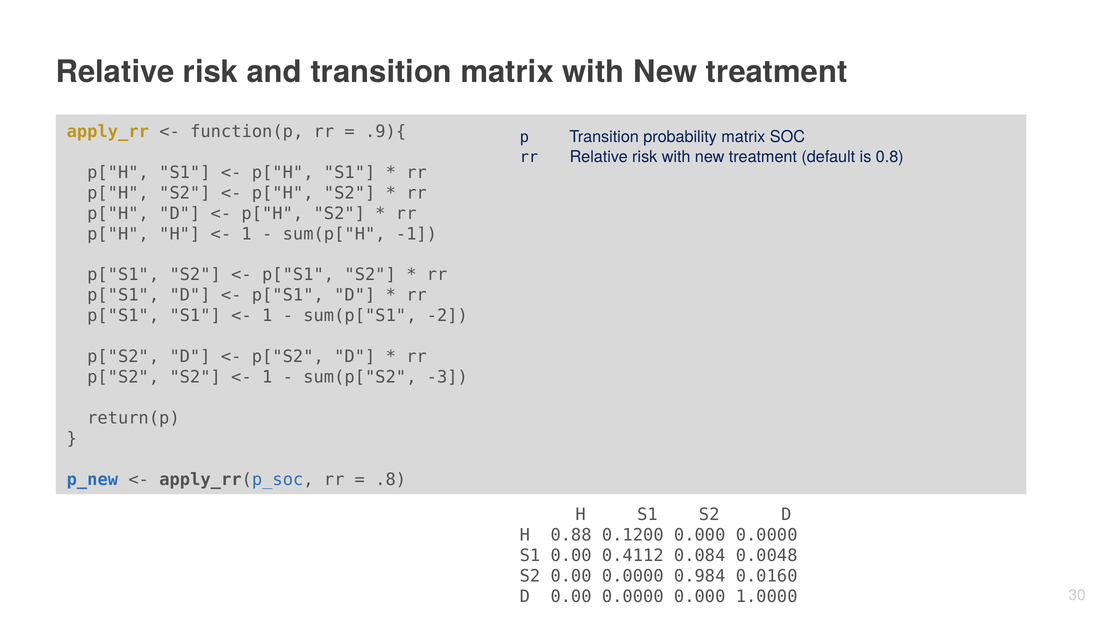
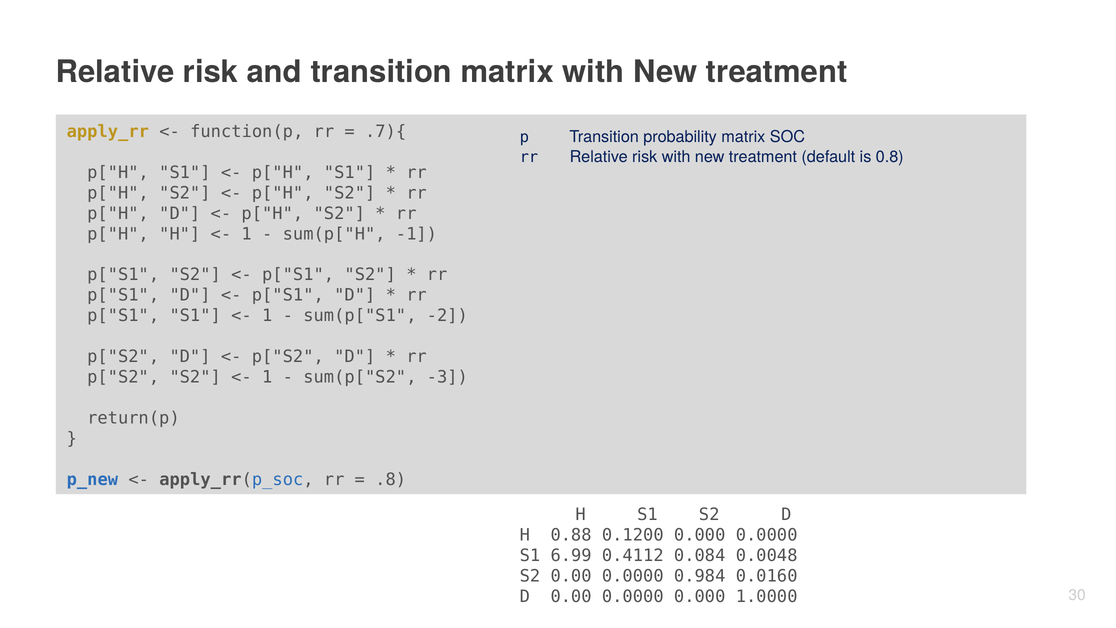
.9){: .9){ -> .7){ (386, 131)
S1 0.00: 0.00 -> 6.99 (571, 555)
